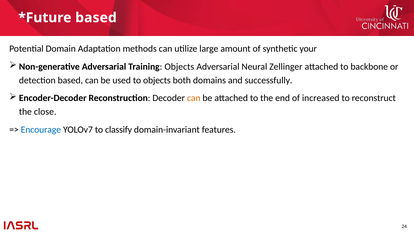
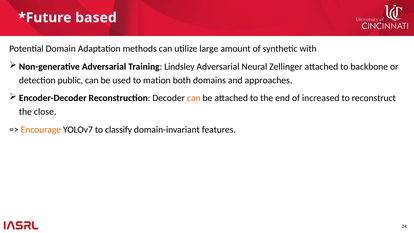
your: your -> with (308, 49)
Training Objects: Objects -> Lindsley (179, 67)
detection based: based -> public (70, 80)
to objects: objects -> mation (157, 80)
successfully: successfully -> approaches (268, 80)
Encourage colour: blue -> orange (41, 130)
